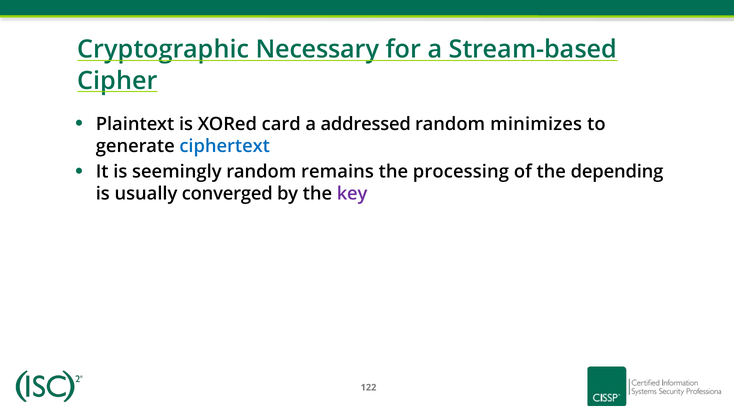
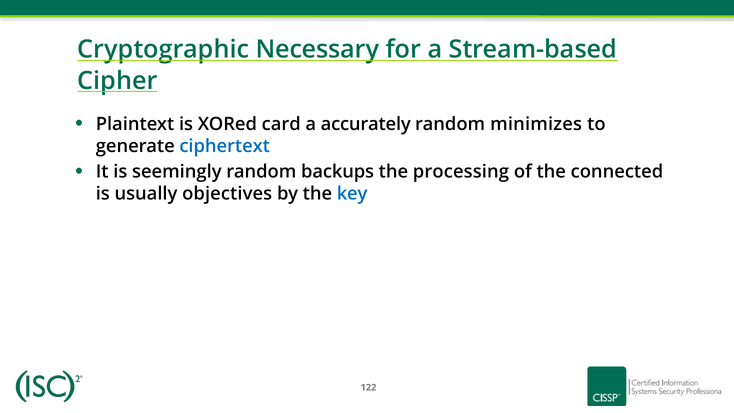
addressed: addressed -> accurately (366, 124)
remains: remains -> backups (338, 172)
depending: depending -> connected (617, 172)
converged: converged -> objectives (227, 194)
key colour: purple -> blue (352, 194)
